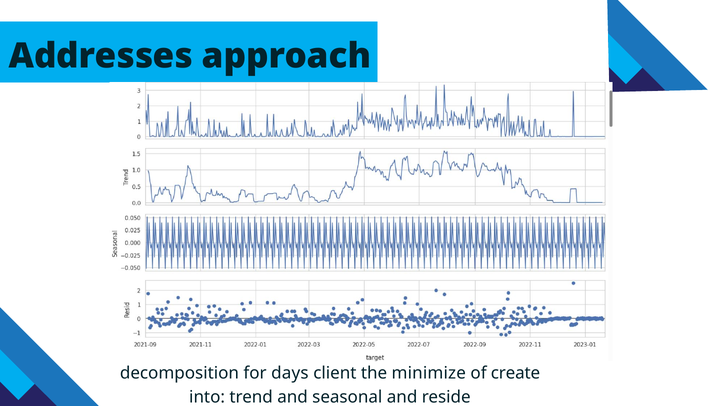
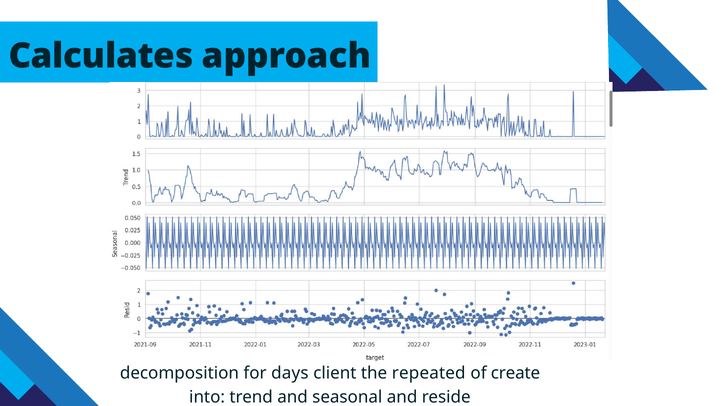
Addresses: Addresses -> Calculates (101, 56)
minimize: minimize -> repeated (429, 373)
